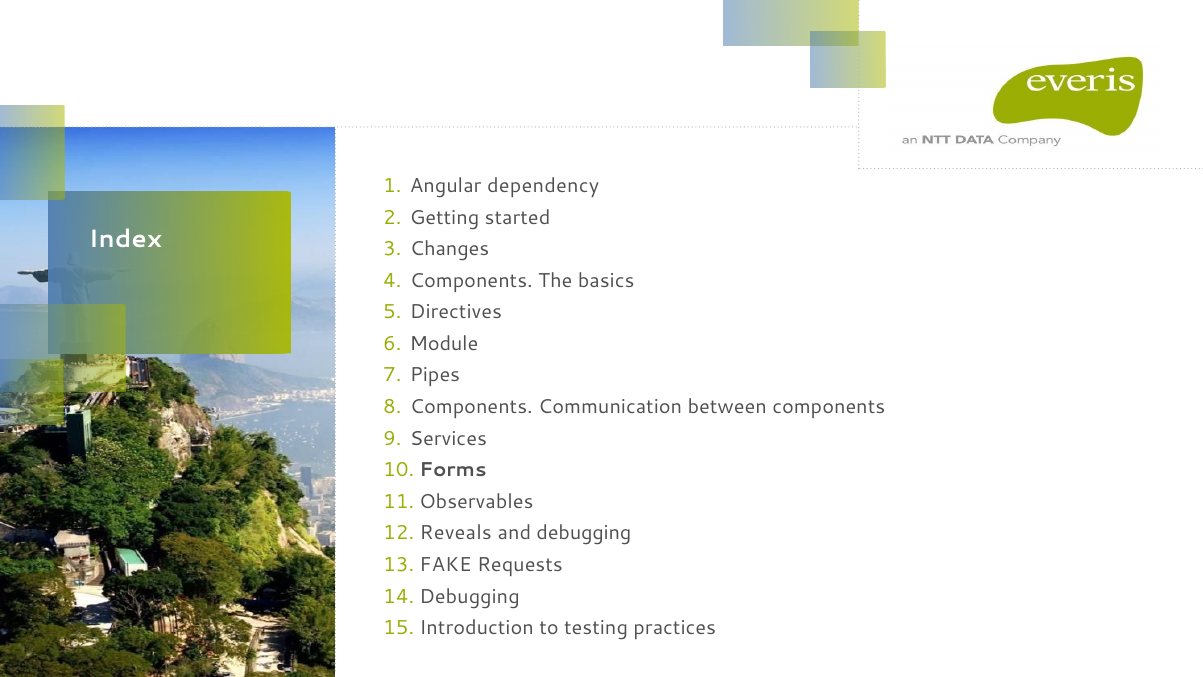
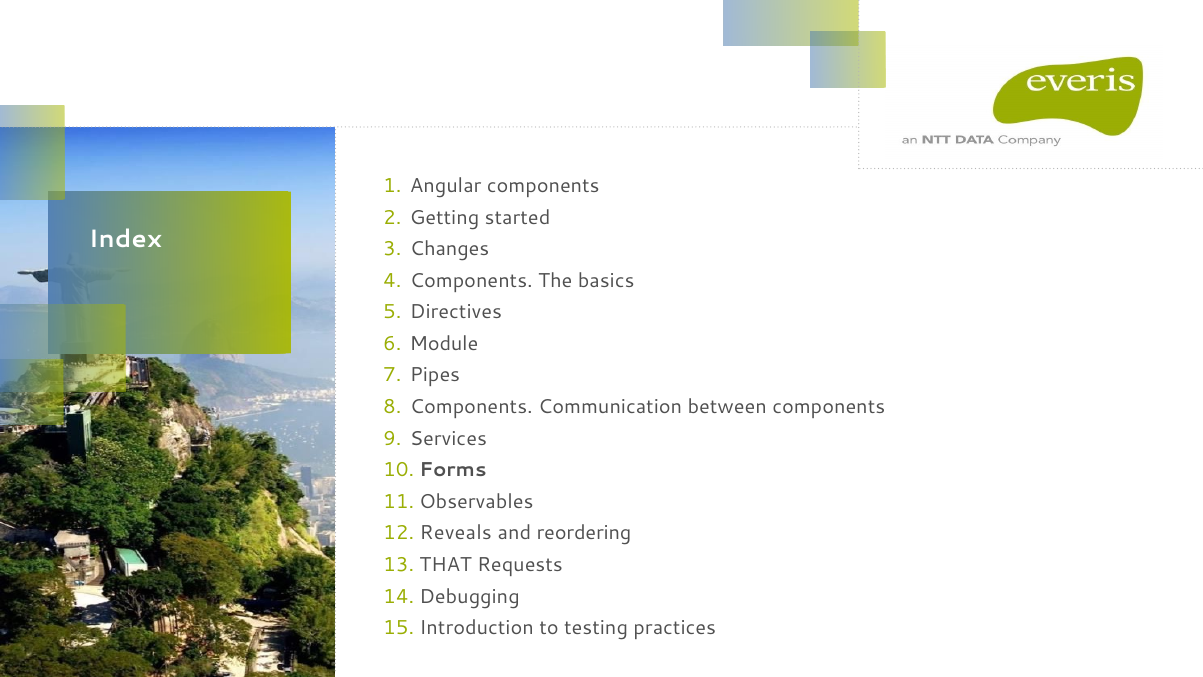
Angular dependency: dependency -> components (543, 186)
and debugging: debugging -> reordering (584, 533)
FAKE: FAKE -> THAT (446, 565)
